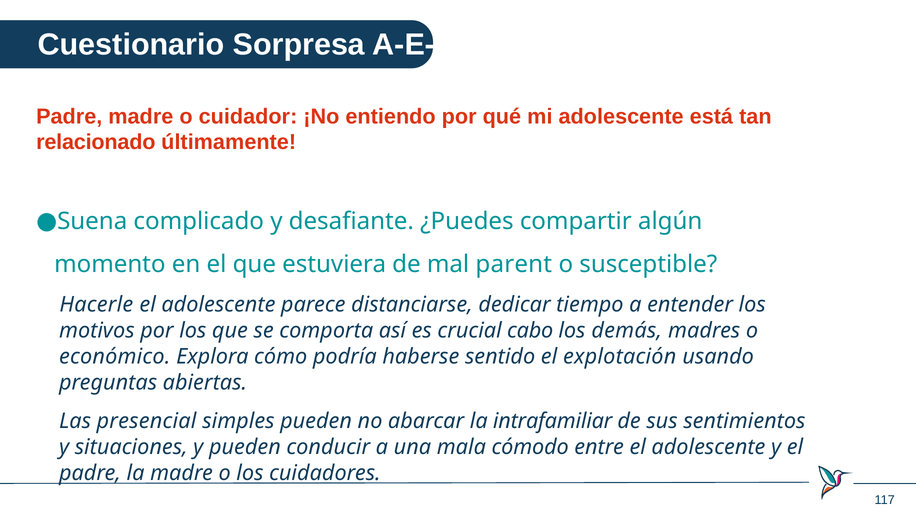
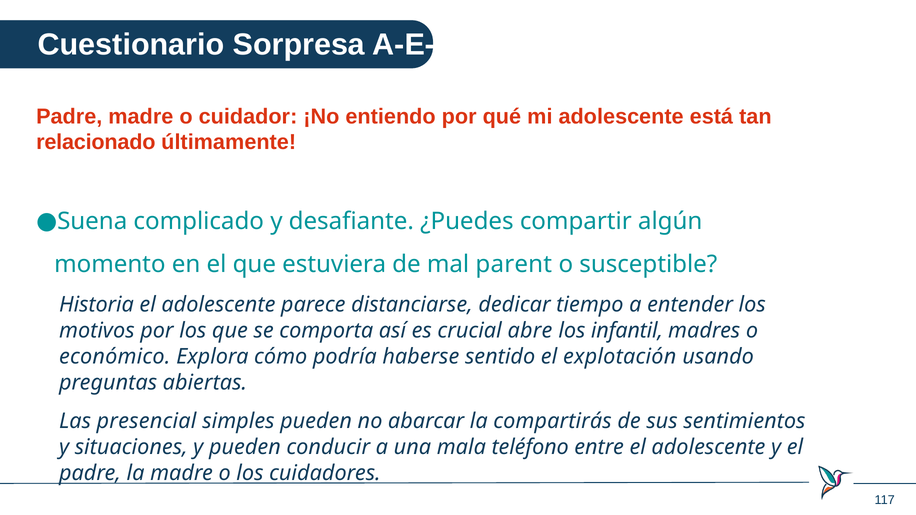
Hacerle: Hacerle -> Historia (96, 305)
cabo: cabo -> abre (530, 331)
demás: demás -> infantil (627, 331)
intrafamiliar: intrafamiliar -> compartirás (552, 421)
cómodo: cómodo -> teléfono (530, 447)
